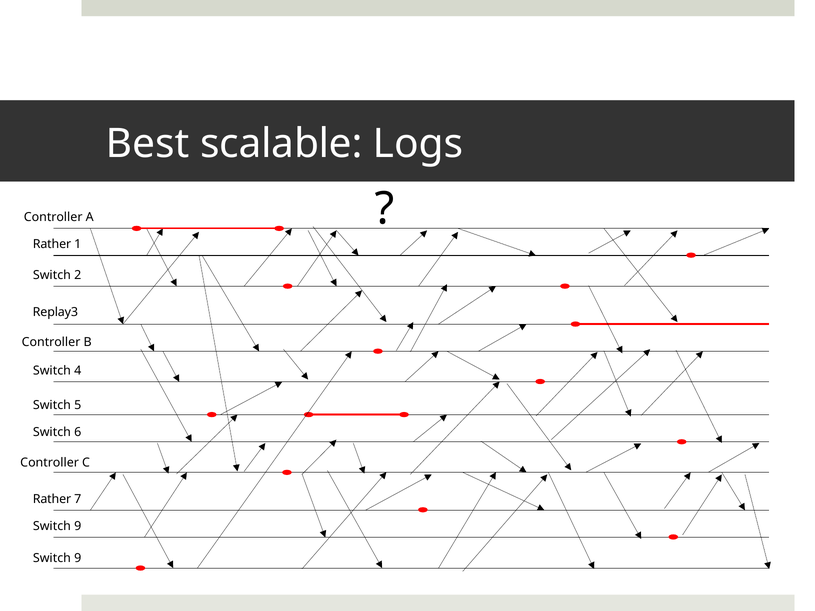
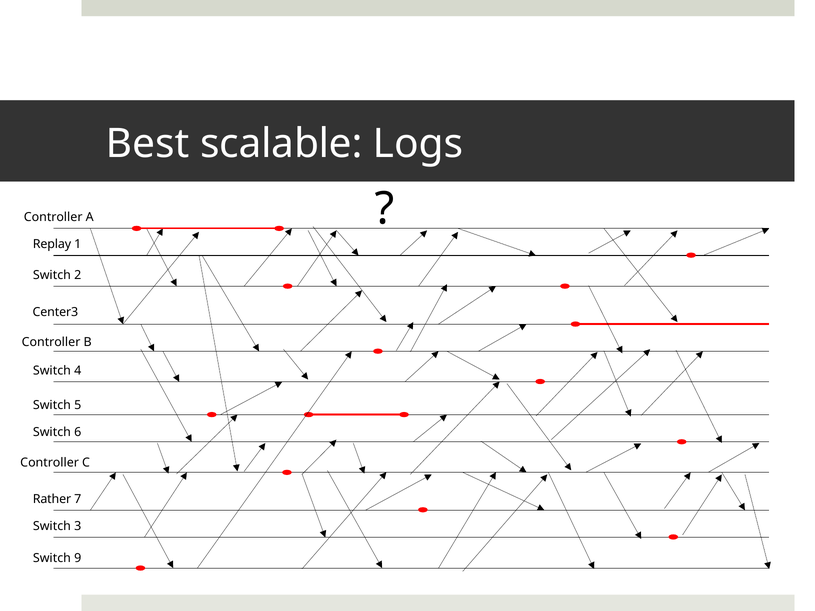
Rather: Rather -> Replay (52, 244)
Replay3: Replay3 -> Center3 (55, 312)
9: 9 -> 3 (78, 526)
